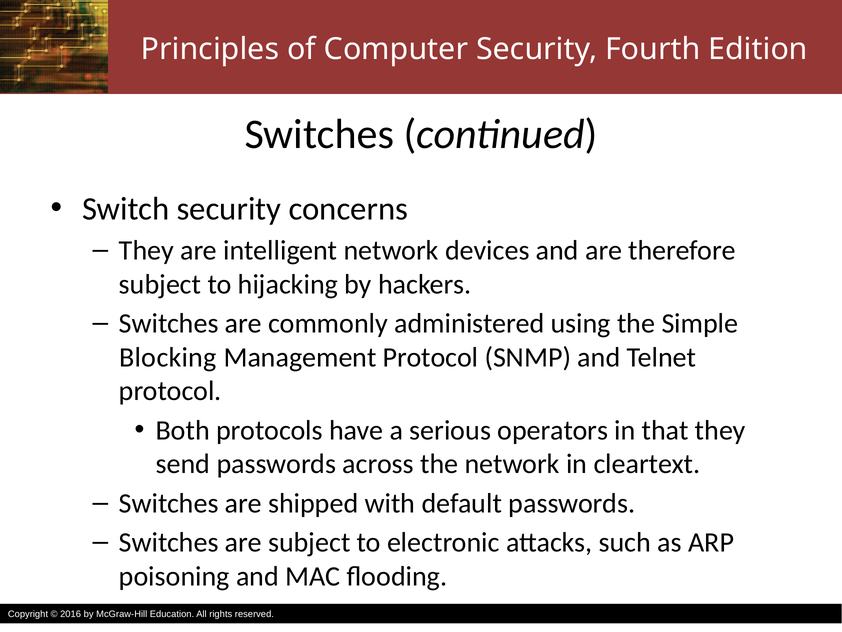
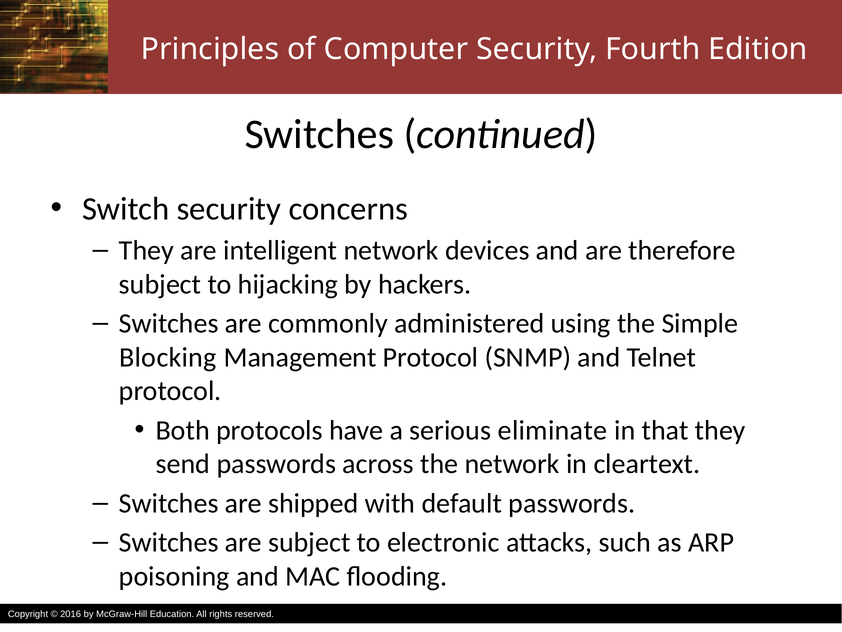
operators: operators -> eliminate (553, 430)
